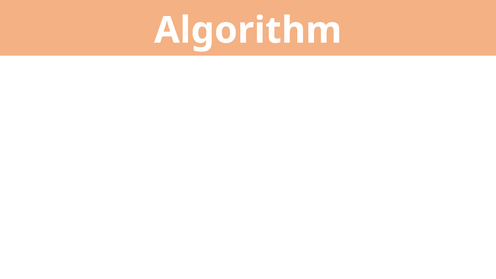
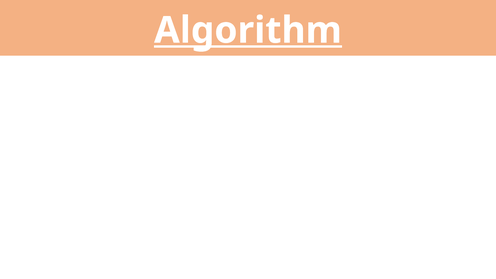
Algorithm underline: none -> present (248, 30)
